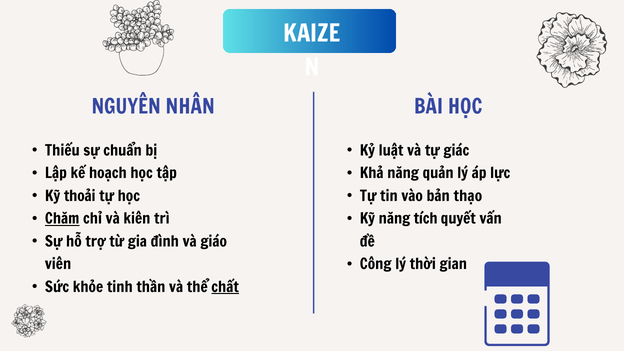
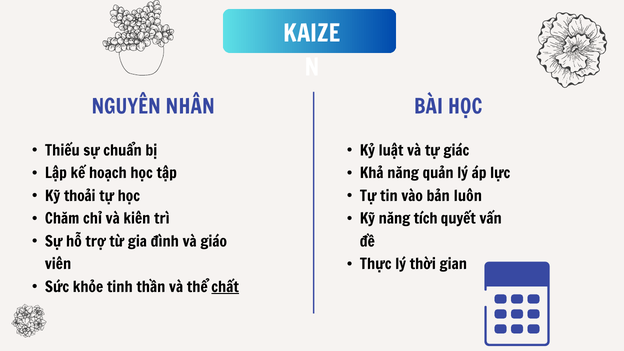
thạo: thạo -> luôn (468, 196)
Chăm underline: present -> none (62, 219)
Công: Công -> Thực (376, 264)
